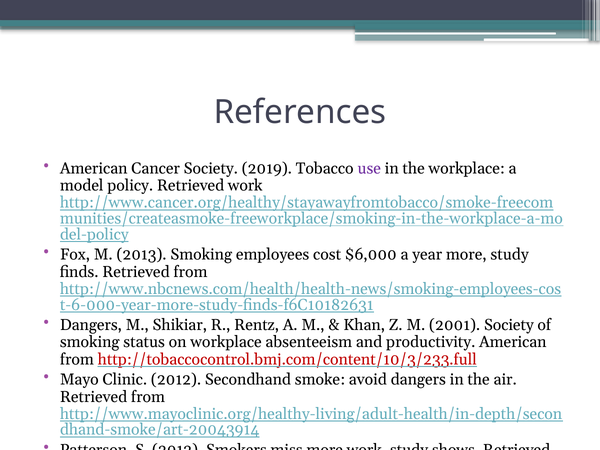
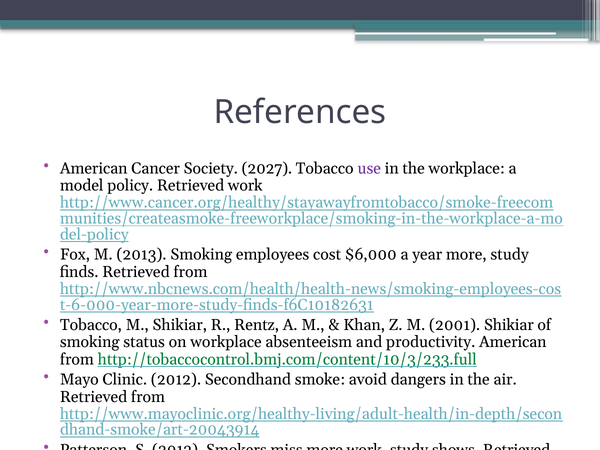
2019: 2019 -> 2027 (267, 169)
Dangers: Dangers -> Tobacco (91, 325)
2001 Society: Society -> Shikiar (509, 325)
http://tobaccocontrol.bmj.com/content/10/3/233.full colour: red -> green (287, 359)
